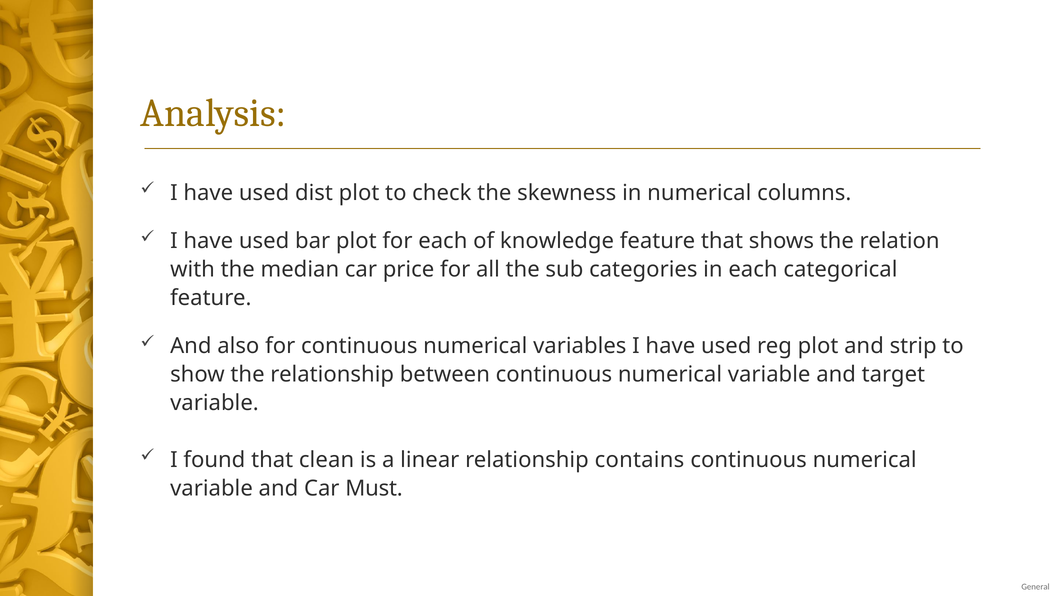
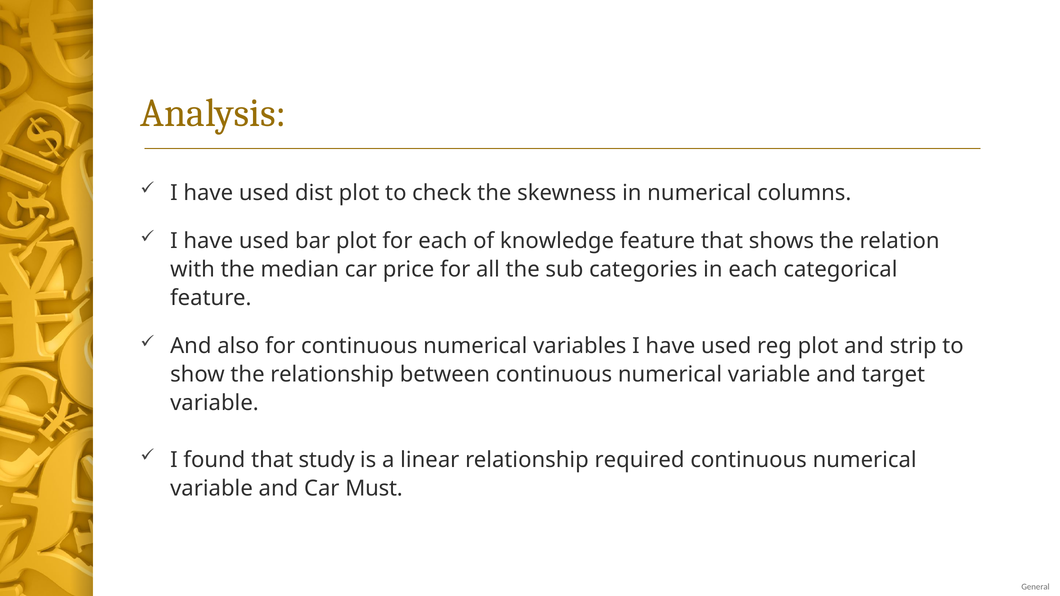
clean: clean -> study (327, 460)
contains: contains -> required (640, 460)
